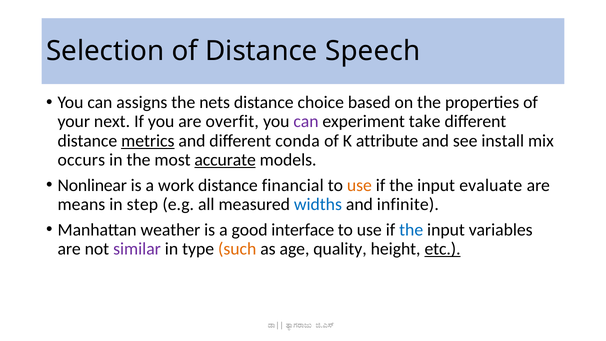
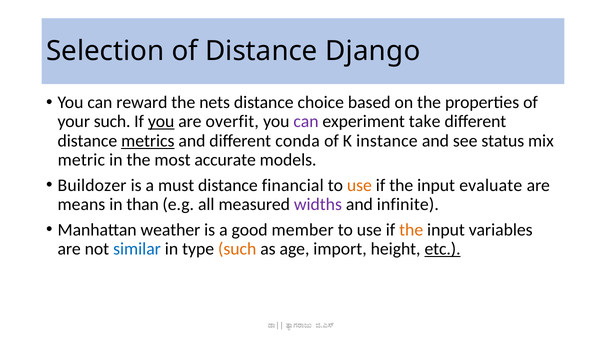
Speech: Speech -> Django (373, 51)
assigns: assigns -> reward (142, 102)
your next: next -> such (112, 122)
you underline: none -> present (161, 122)
attribute: attribute -> instance (387, 141)
install: install -> status (503, 141)
occurs: occurs -> metric (81, 160)
accurate underline: present -> none (225, 160)
Nonlinear: Nonlinear -> Buildozer (92, 185)
work: work -> must (176, 185)
step: step -> than (143, 204)
widths colour: blue -> purple (318, 204)
interface: interface -> member (303, 230)
the colour: blue -> orange (411, 230)
similar colour: purple -> blue (137, 249)
quality: quality -> import (340, 249)
